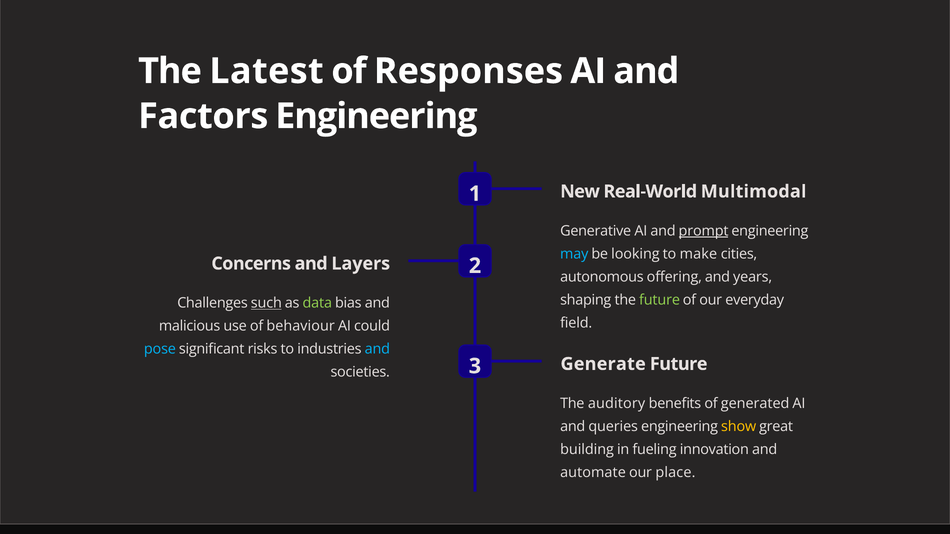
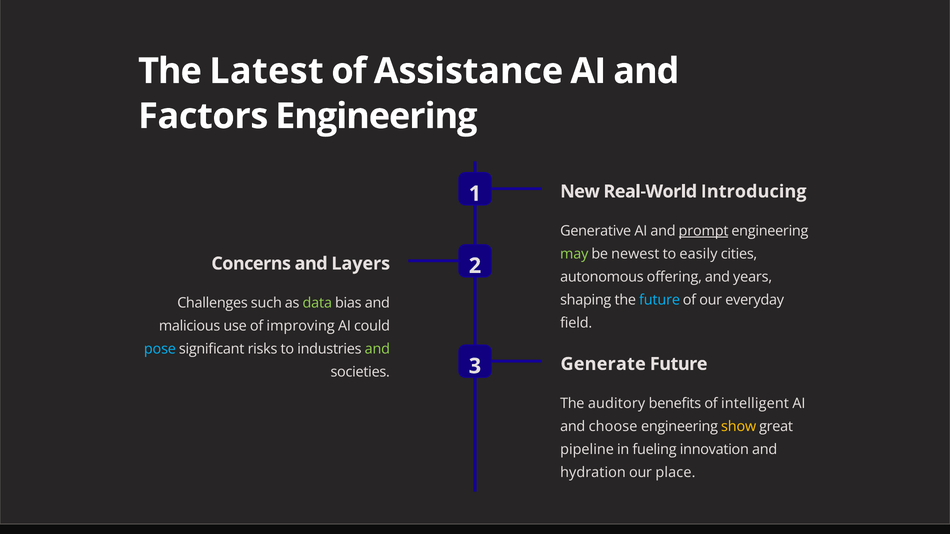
Responses: Responses -> Assistance (468, 71)
Multimodal: Multimodal -> Introducing (754, 192)
may colour: light blue -> light green (574, 254)
looking: looking -> newest (635, 254)
make: make -> easily (698, 254)
future colour: light green -> light blue (660, 300)
such underline: present -> none (266, 303)
behaviour: behaviour -> improving (301, 326)
and colour: light blue -> light green (377, 349)
generated: generated -> intelligent (755, 404)
queries: queries -> choose (613, 427)
building: building -> pipeline (587, 450)
automate: automate -> hydration (593, 473)
